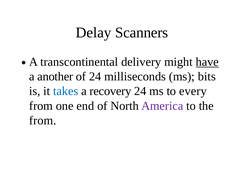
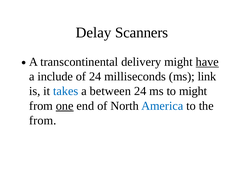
another: another -> include (55, 77)
bits: bits -> link (207, 77)
recovery: recovery -> between (110, 91)
to every: every -> might (193, 91)
one underline: none -> present (65, 106)
America colour: purple -> blue (162, 106)
